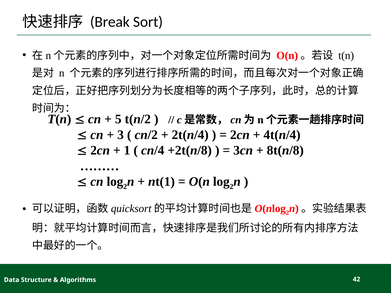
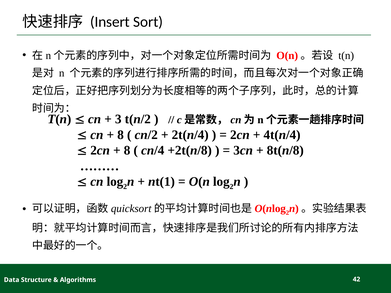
Break: Break -> Insert (110, 22)
5: 5 -> 3 (118, 119)
3: 3 -> 8 (121, 135)
1: 1 -> 8 (127, 150)
